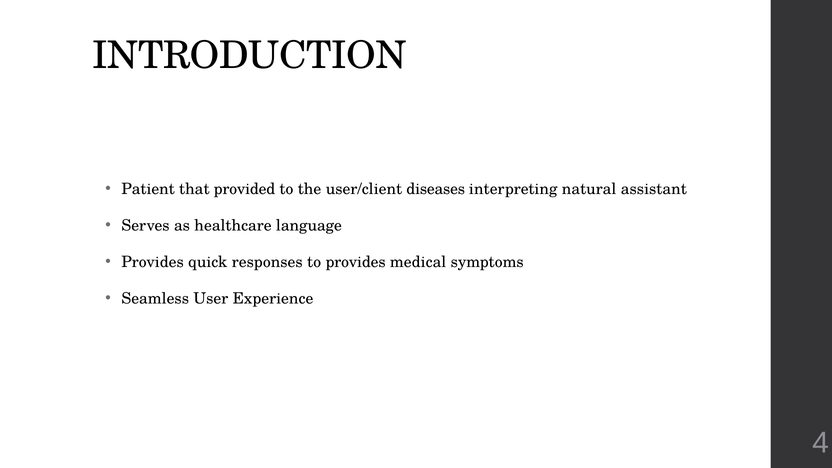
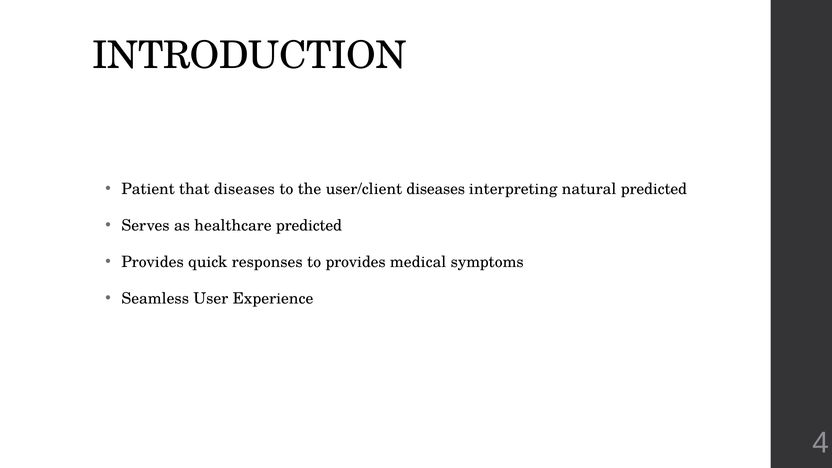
that provided: provided -> diseases (244, 189)
natural assistant: assistant -> predicted (654, 189)
healthcare language: language -> predicted (309, 226)
